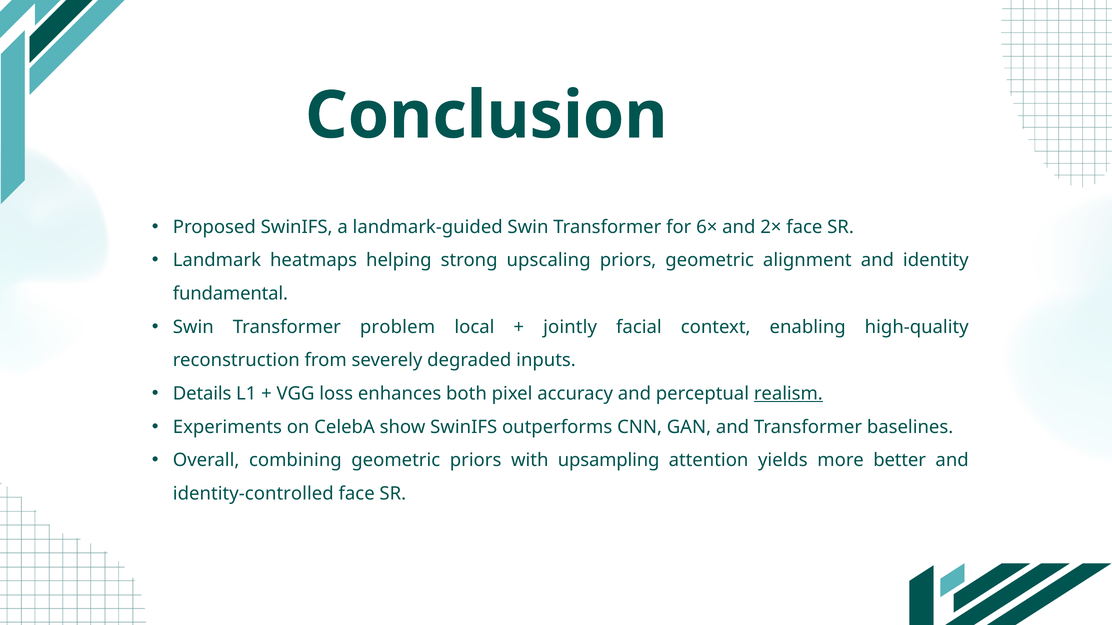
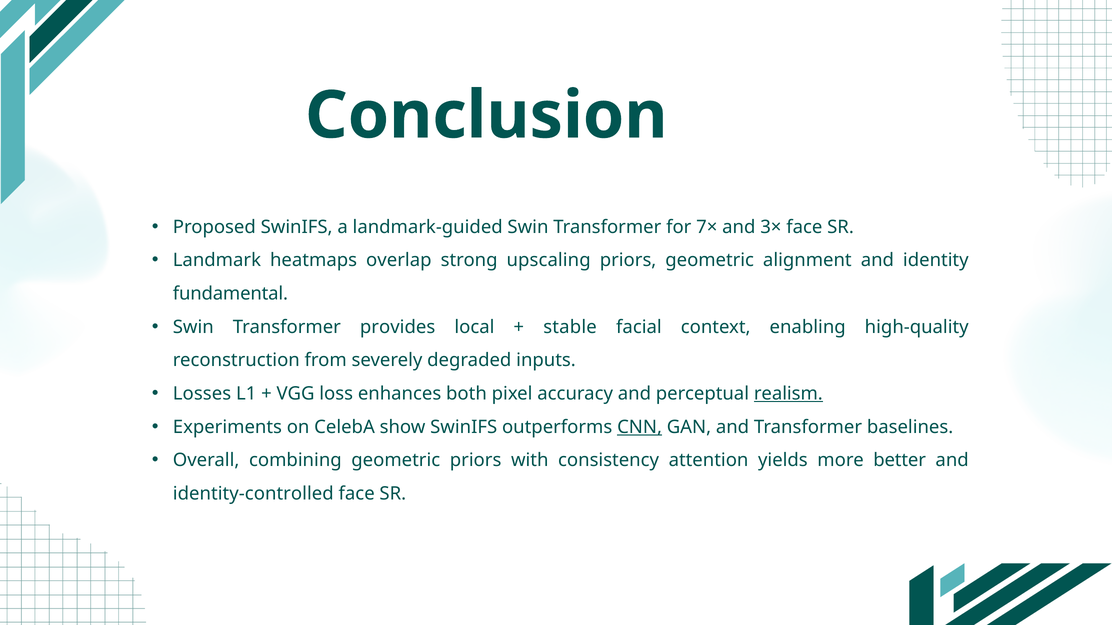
6×: 6× -> 7× (707, 227)
2×: 2× -> 3× (771, 227)
helping: helping -> overlap (399, 260)
problem: problem -> provides (398, 327)
jointly: jointly -> stable (570, 327)
Details: Details -> Losses (202, 394)
CNN underline: none -> present (640, 427)
upsampling: upsampling -> consistency (609, 461)
